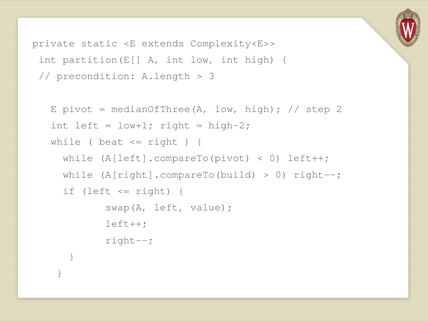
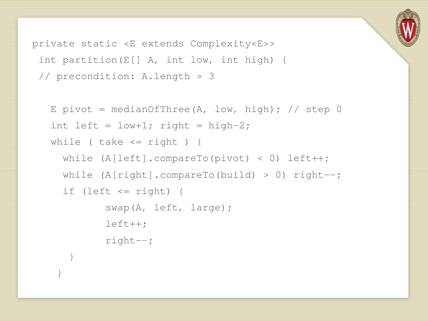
step 2: 2 -> 0 (339, 109)
beat: beat -> take (111, 142)
value: value -> large (212, 207)
